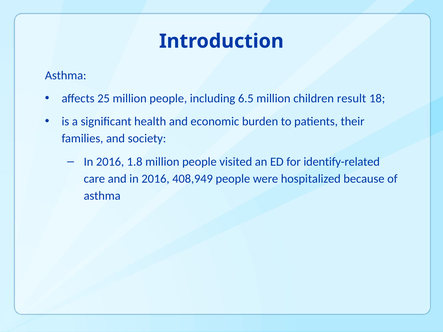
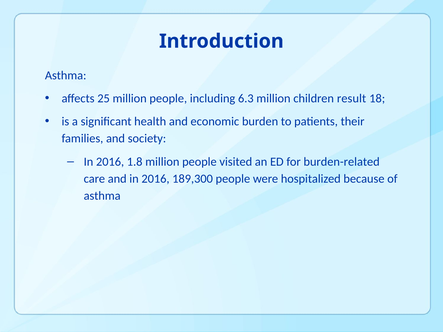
6.5: 6.5 -> 6.3 (246, 99)
identify-related: identify-related -> burden-related (342, 162)
408,949: 408,949 -> 189,300 (193, 179)
